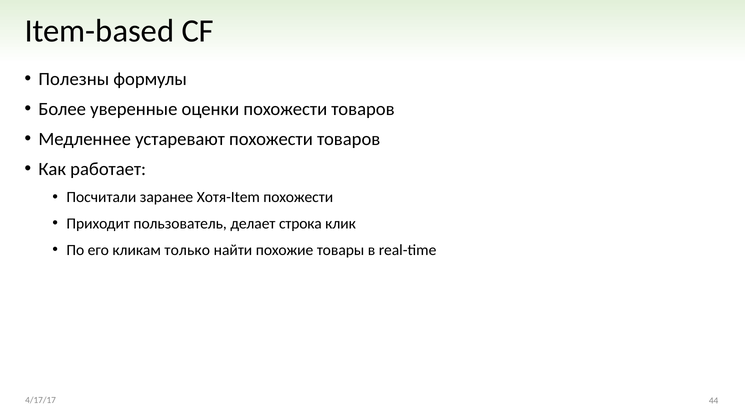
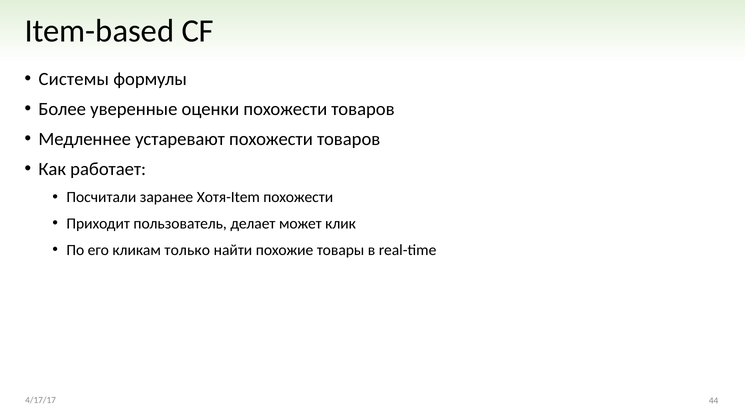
Полезны: Полезны -> Системы (74, 79)
строка: строка -> может (300, 224)
